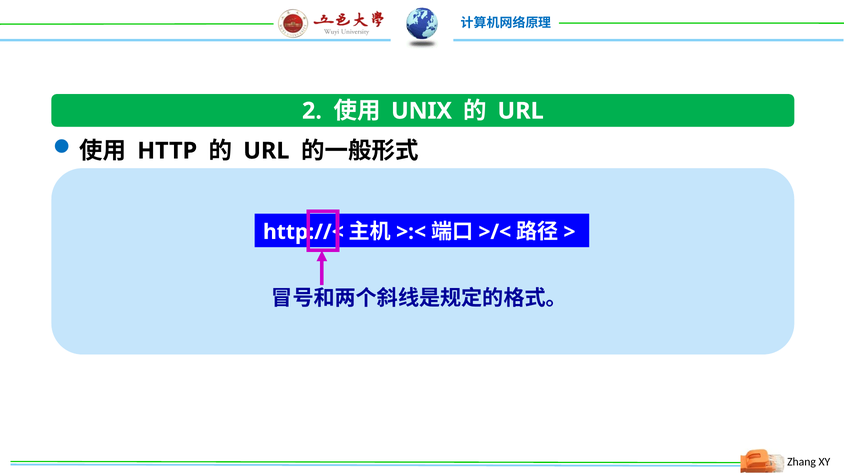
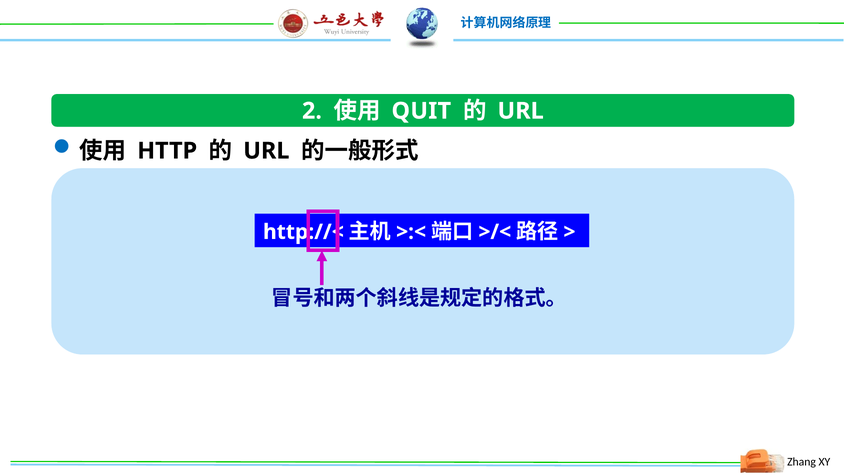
UNIX: UNIX -> QUIT (421, 111)
